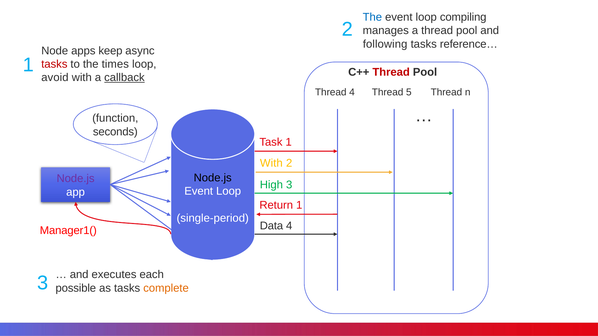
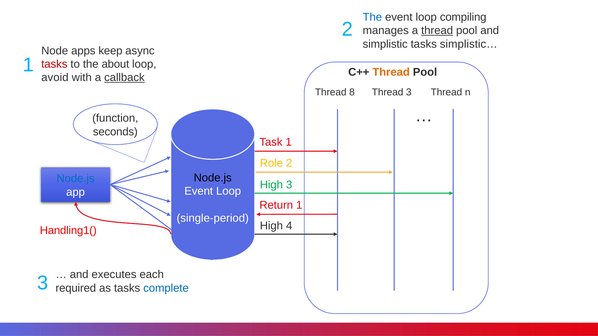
thread underline: none -> present (437, 31)
following: following -> simplistic (385, 44)
reference…: reference… -> simplistic… (469, 44)
times: times -> about (115, 64)
Thread colour: red -> orange (391, 72)
Thread 4: 4 -> 8 (352, 92)
Thread 5: 5 -> 3 (409, 92)
With: With -> Role (271, 163)
Node.js colour: purple -> blue (76, 179)
Data: Data -> High (271, 226)
Manager1(: Manager1( -> Handling1( (68, 231)
possible: possible -> required (76, 288)
complete colour: orange -> blue (166, 288)
